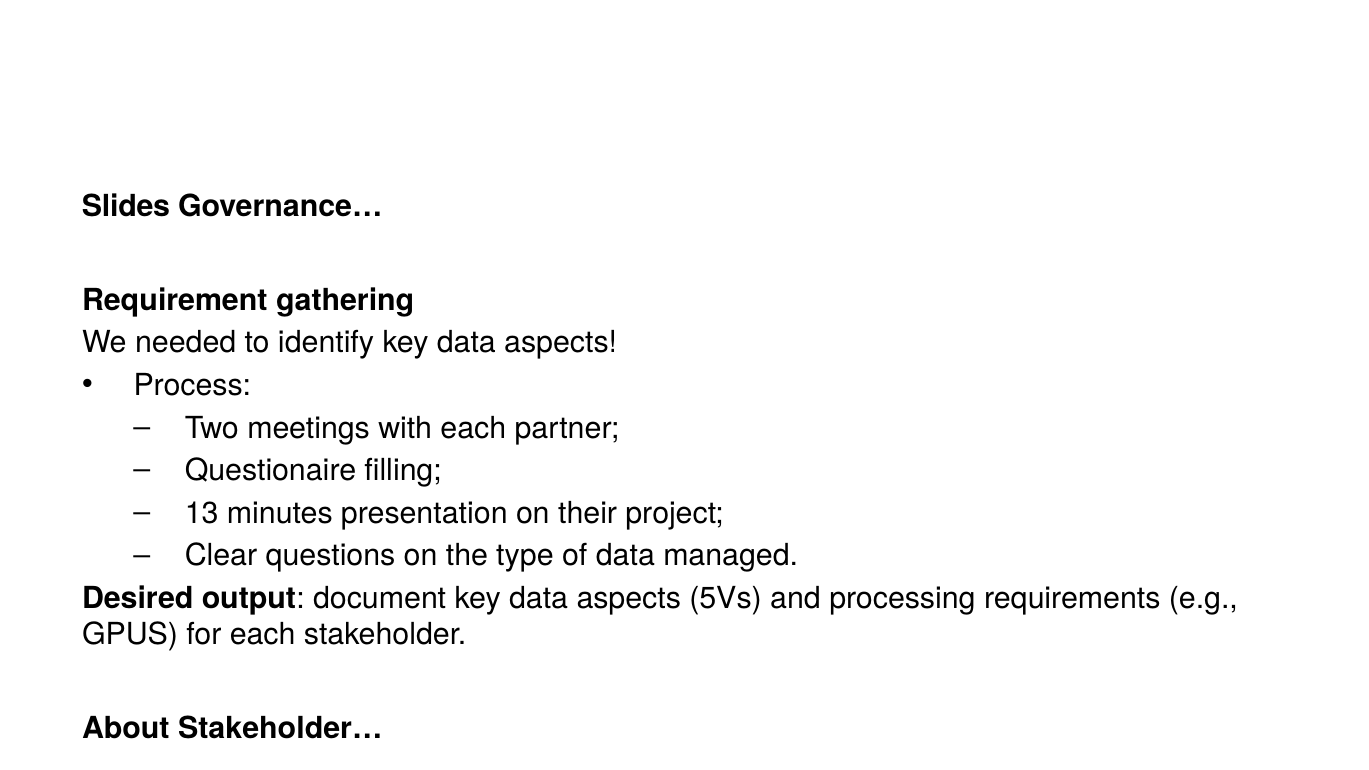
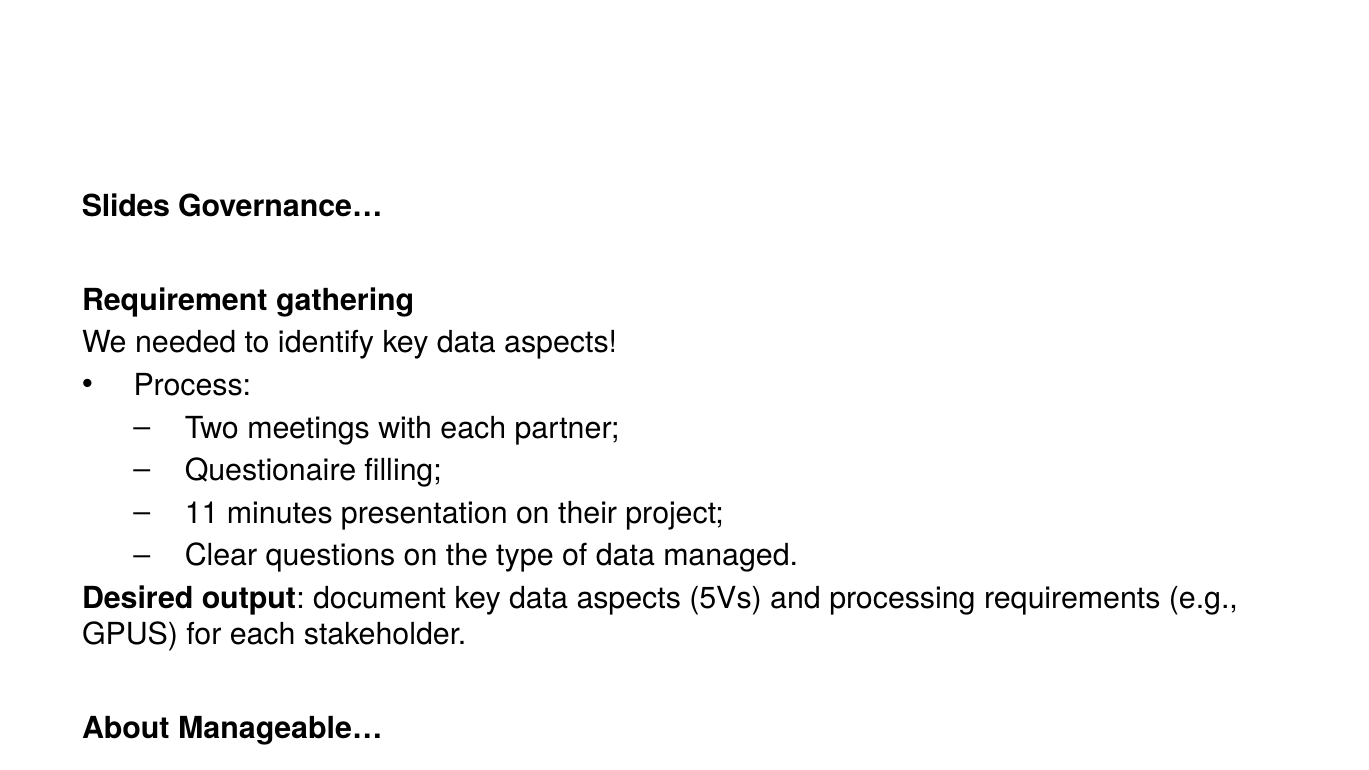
13: 13 -> 11 (202, 513)
Stakeholder…: Stakeholder… -> Manageable… (280, 728)
